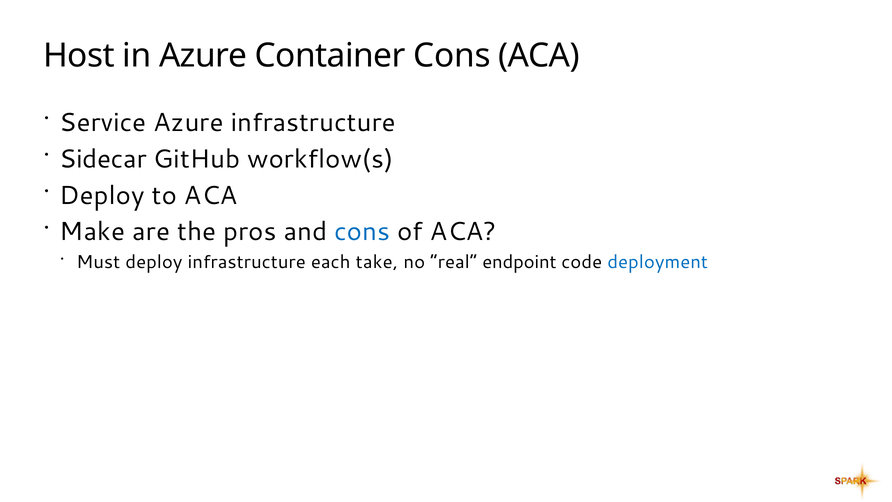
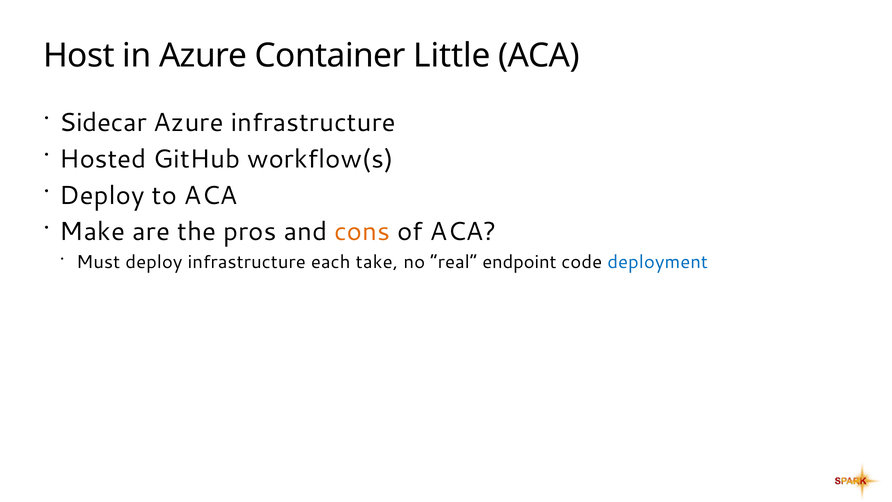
Container Cons: Cons -> Little (452, 56)
Service: Service -> Sidecar (103, 122)
Sidecar: Sidecar -> Hosted (103, 159)
cons colour: blue -> orange (362, 232)
